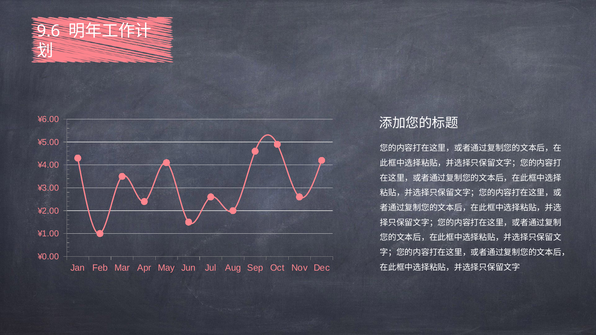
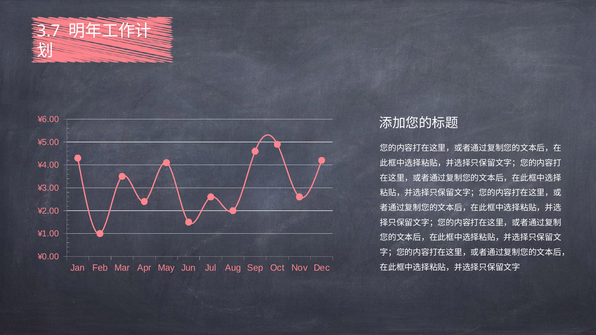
9.6: 9.6 -> 3.7 (49, 31)
